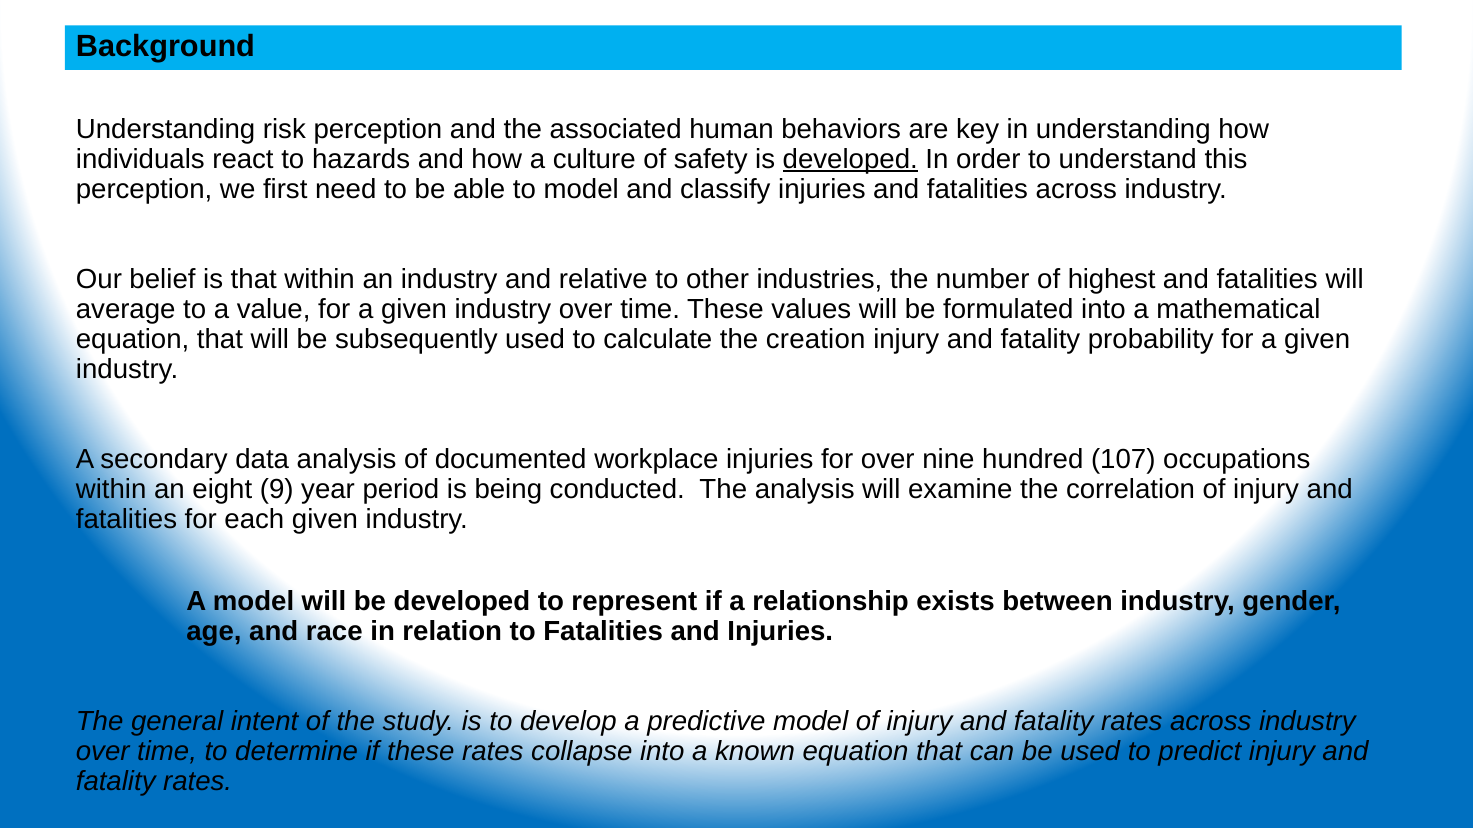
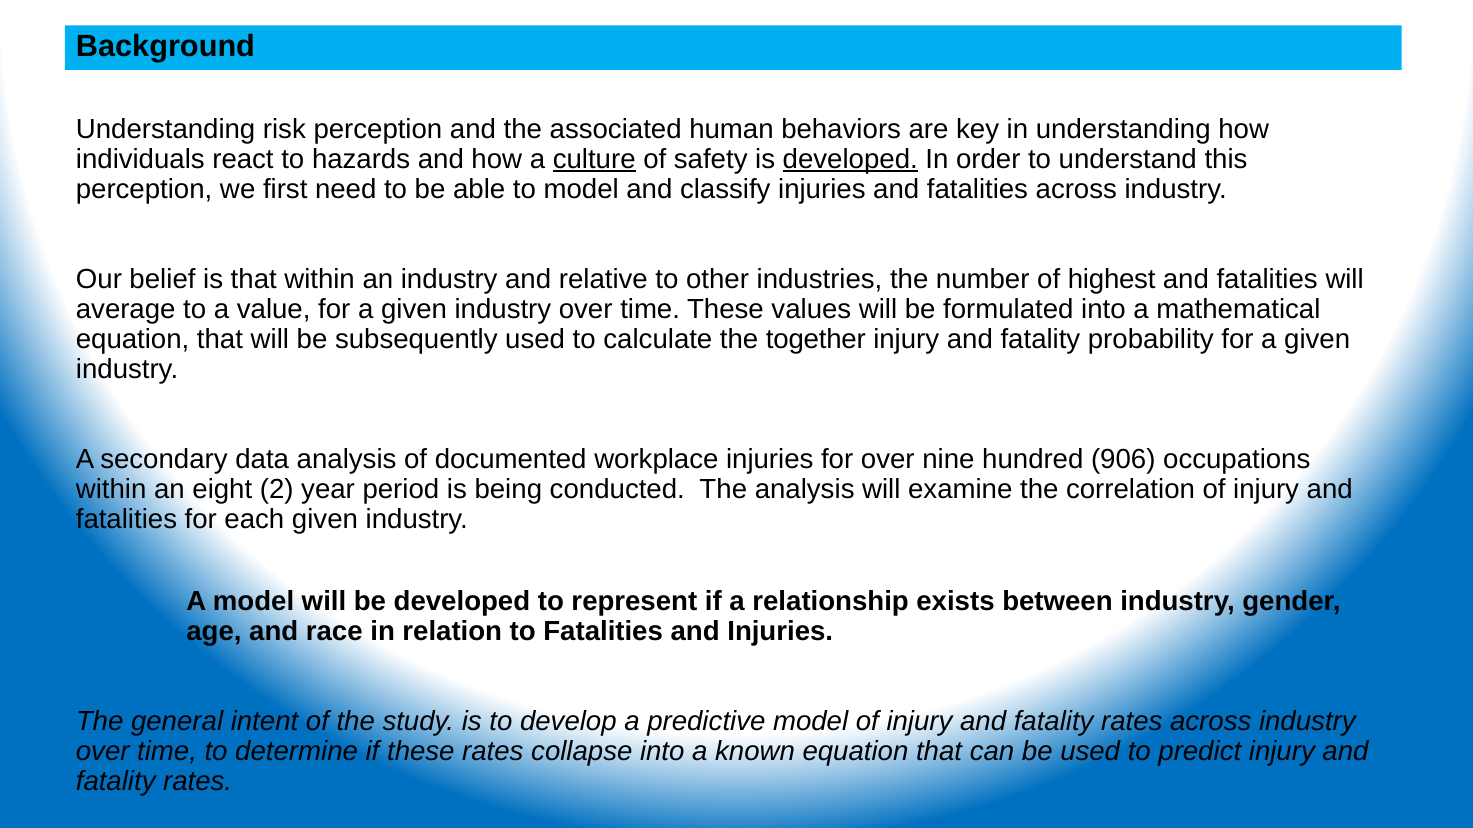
culture underline: none -> present (594, 160)
creation: creation -> together (816, 339)
107: 107 -> 906 (1123, 460)
9: 9 -> 2 (277, 489)
